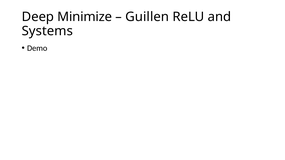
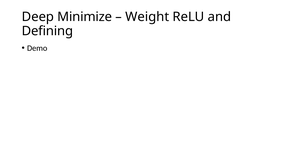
Guillen: Guillen -> Weight (147, 17)
Systems: Systems -> Defining (47, 31)
